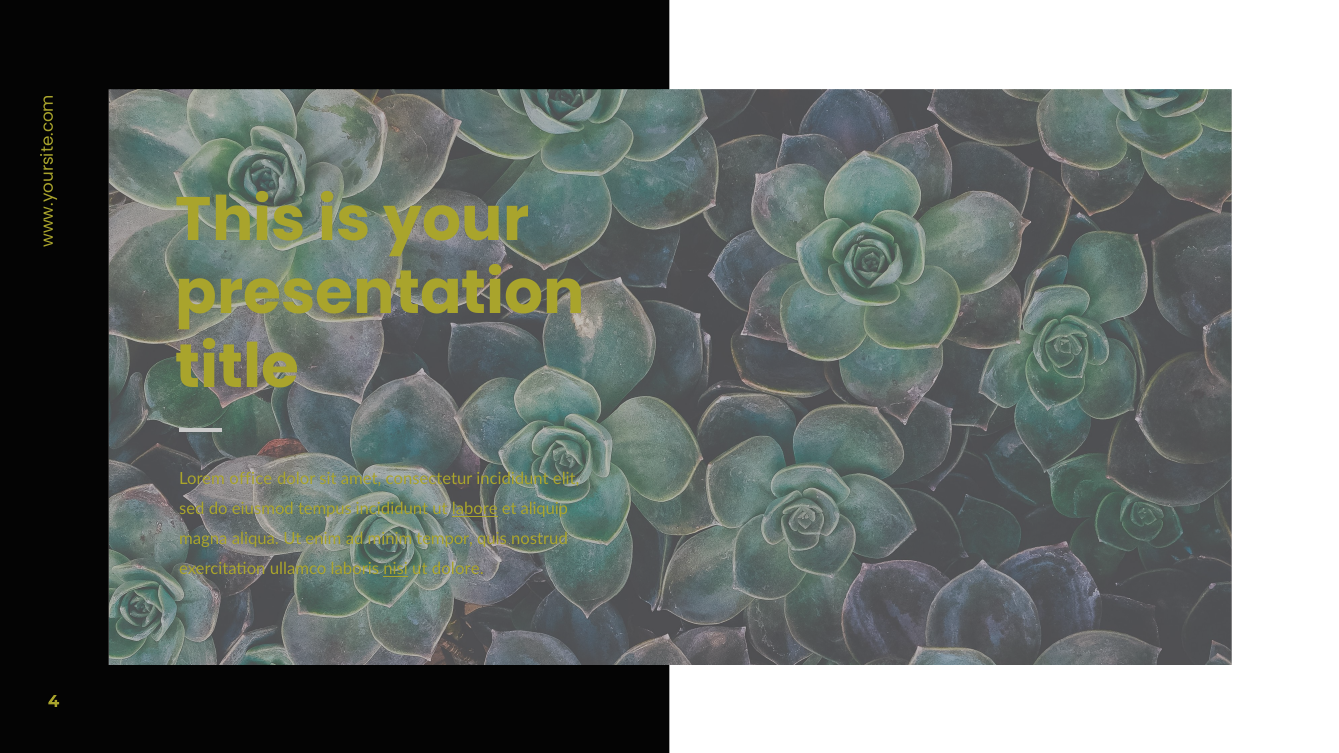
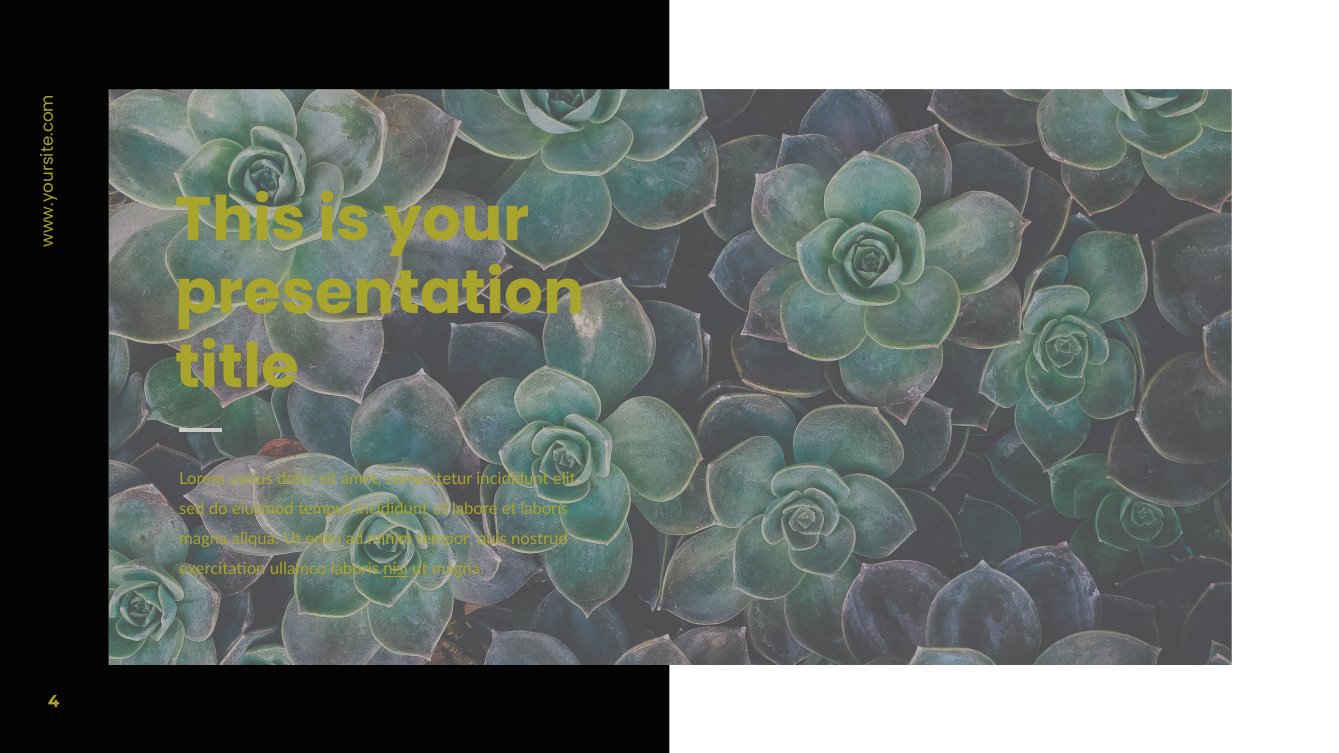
office: office -> varius (251, 479)
labore underline: present -> none (475, 509)
et aliquip: aliquip -> laboris (544, 509)
ut dolore: dolore -> magna (458, 569)
